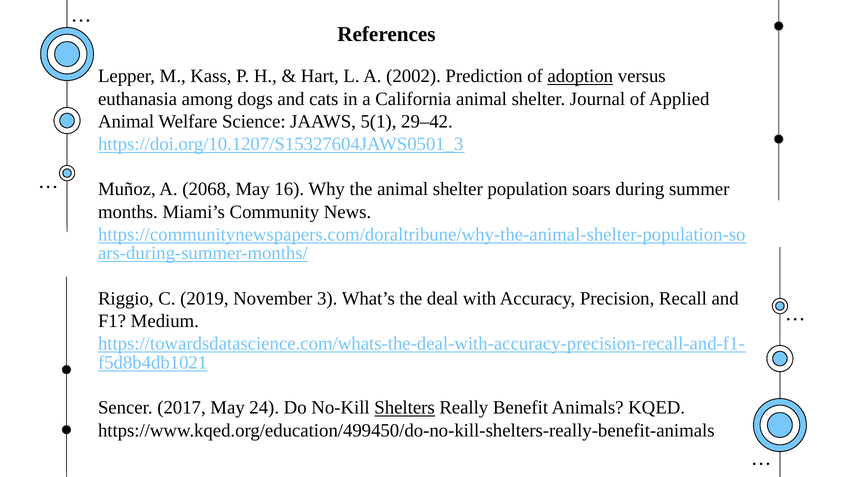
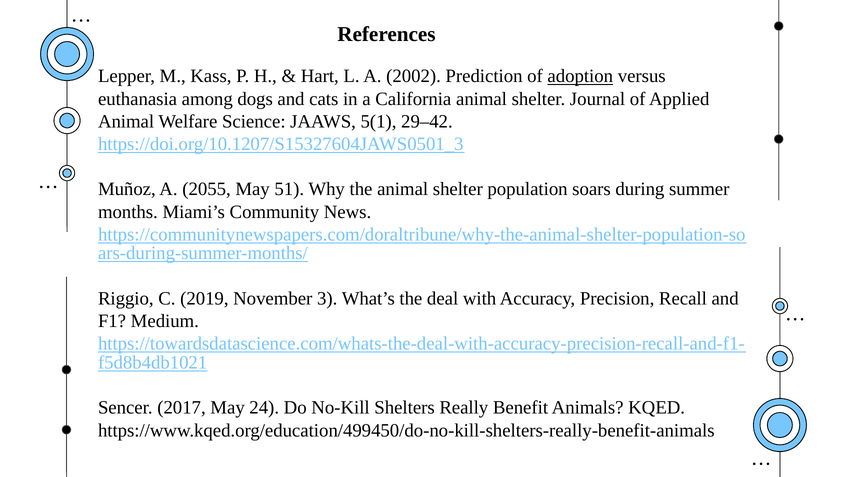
2068: 2068 -> 2055 (207, 189)
16: 16 -> 51 (289, 189)
Shelters underline: present -> none (405, 407)
